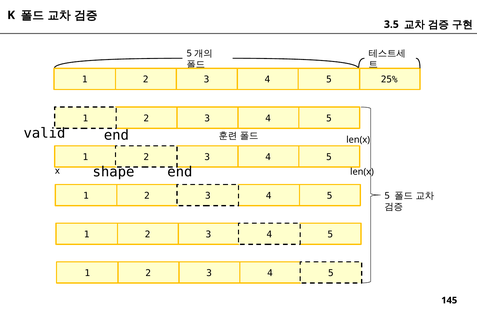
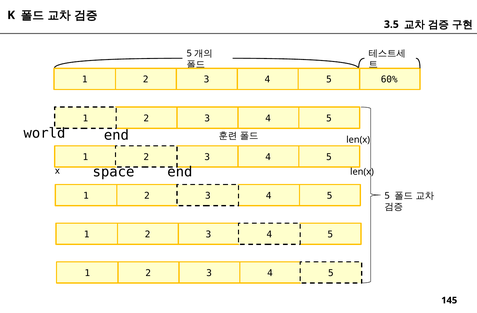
25%: 25% -> 60% (389, 80)
valid: valid -> world (44, 133)
shape: shape -> space (114, 172)
